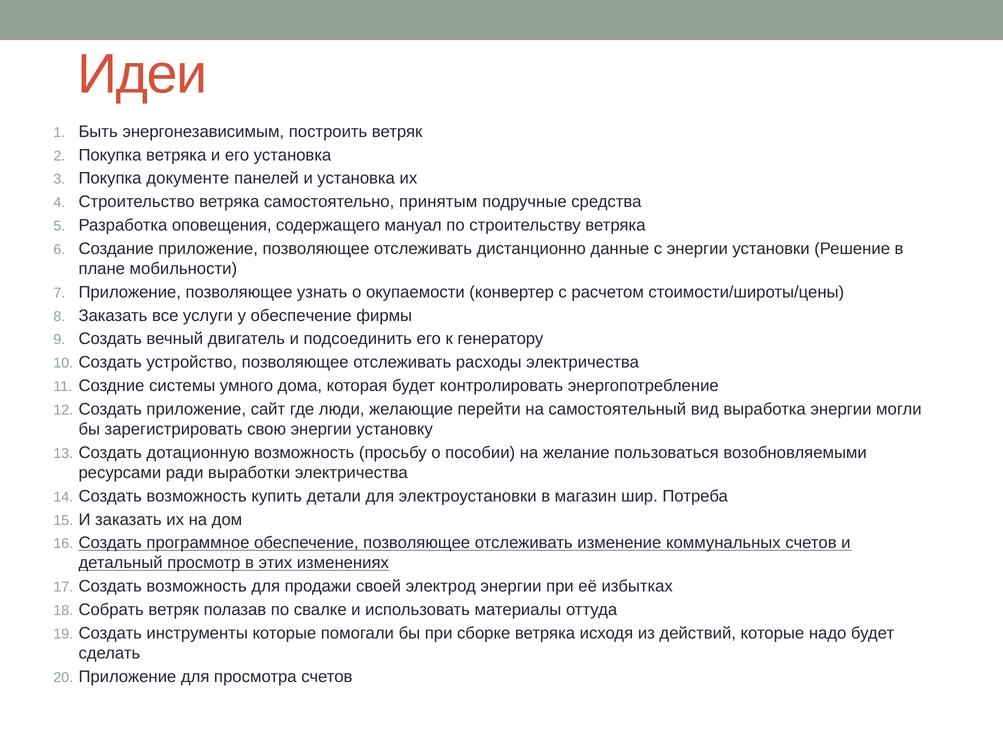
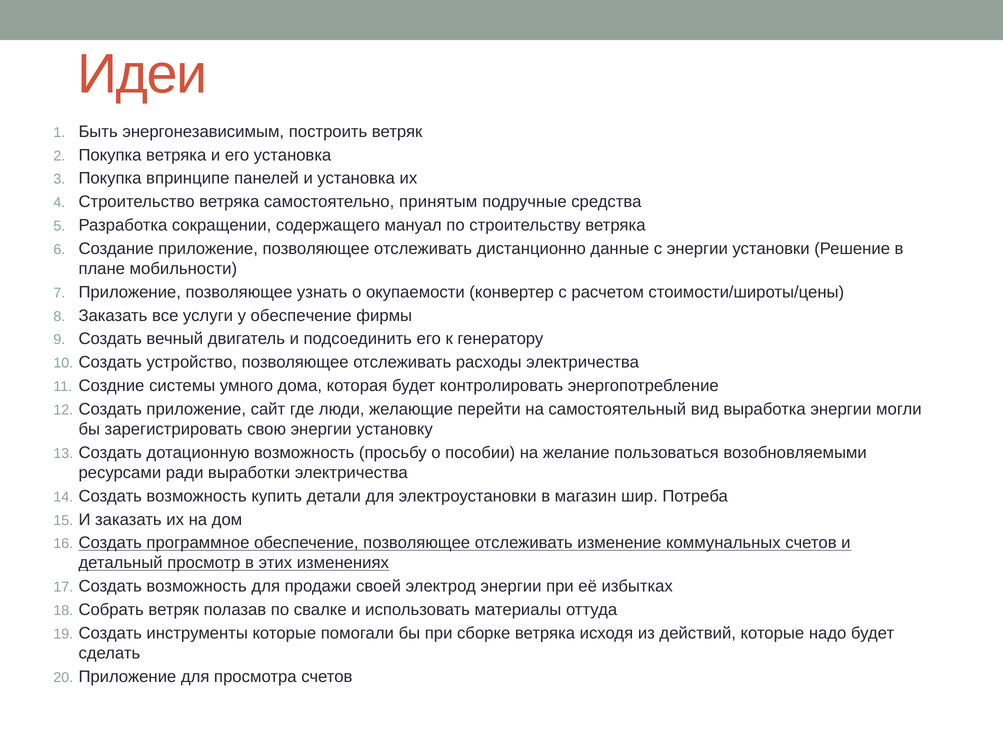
документе: документе -> впринципе (188, 179)
оповещения: оповещения -> сокращении (222, 225)
